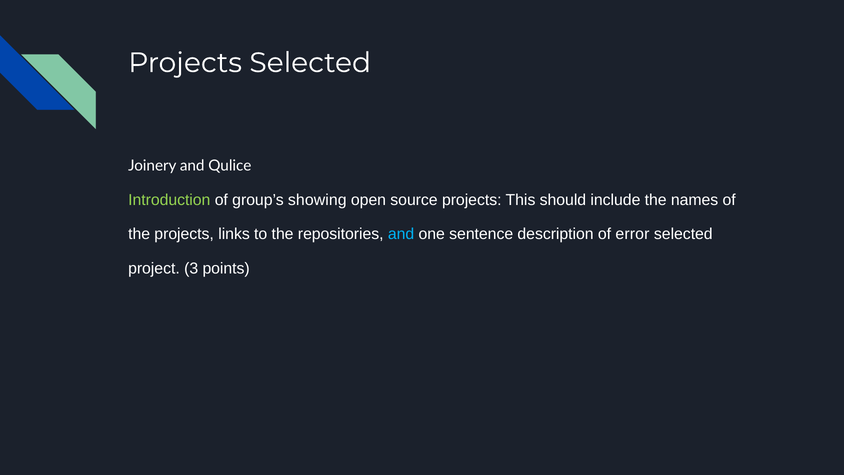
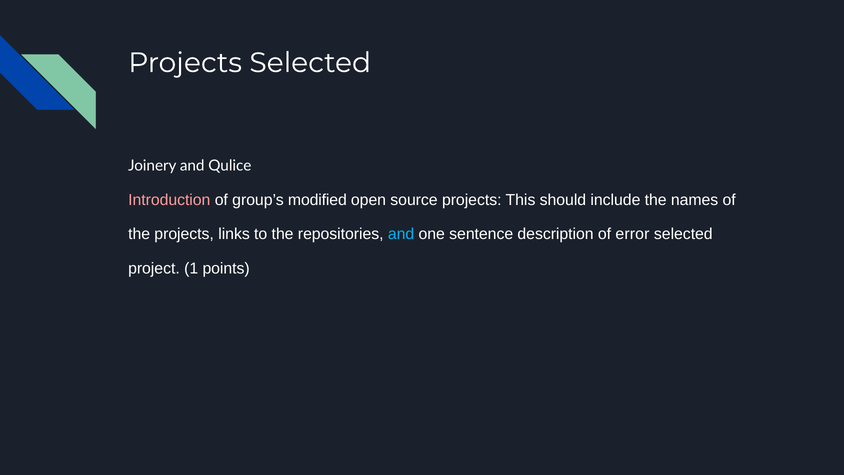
Introduction colour: light green -> pink (169, 200)
showing: showing -> modified (317, 200)
3: 3 -> 1 (191, 268)
